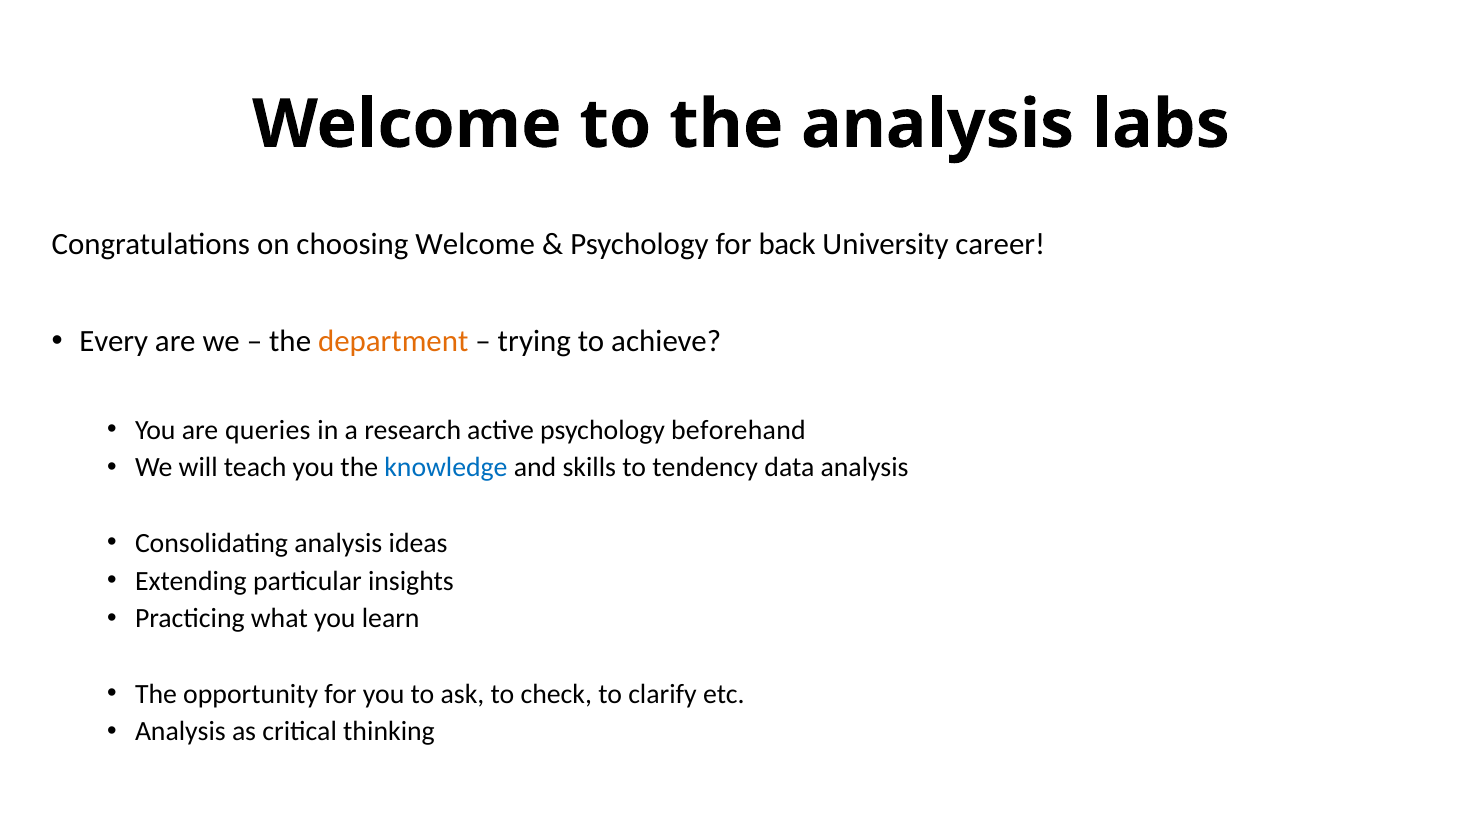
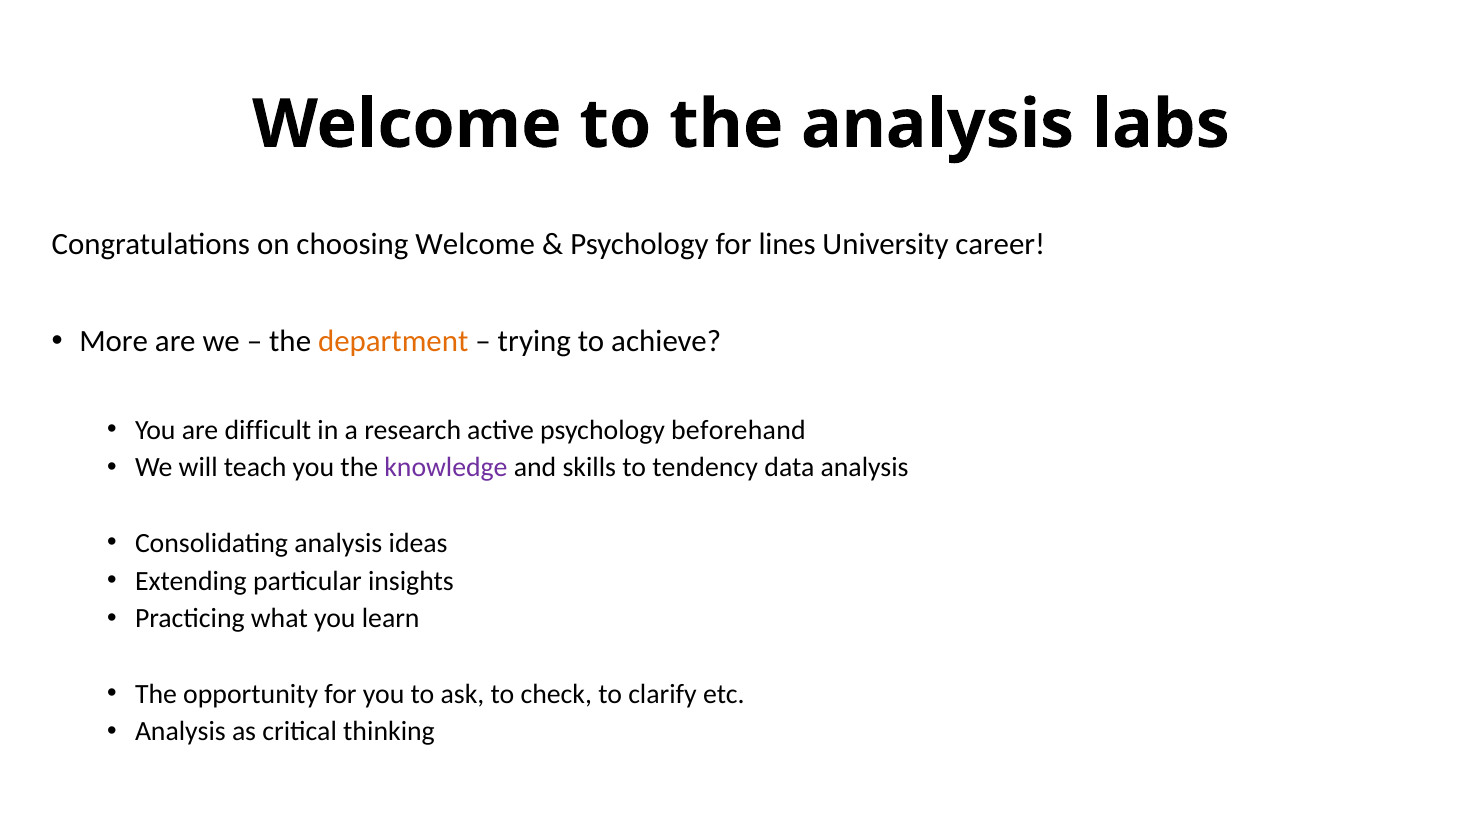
back: back -> lines (787, 244)
Every: Every -> More (114, 342)
queries: queries -> difficult (268, 430)
knowledge colour: blue -> purple (446, 468)
